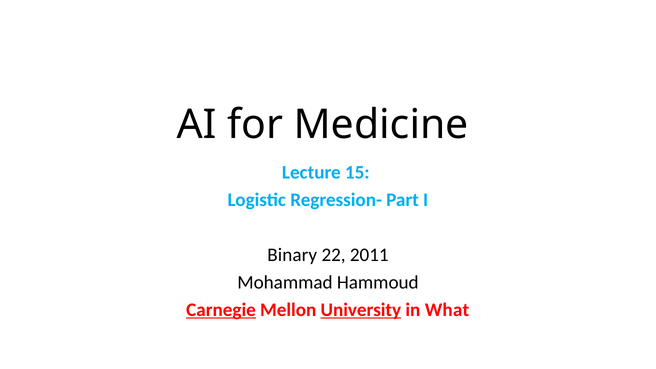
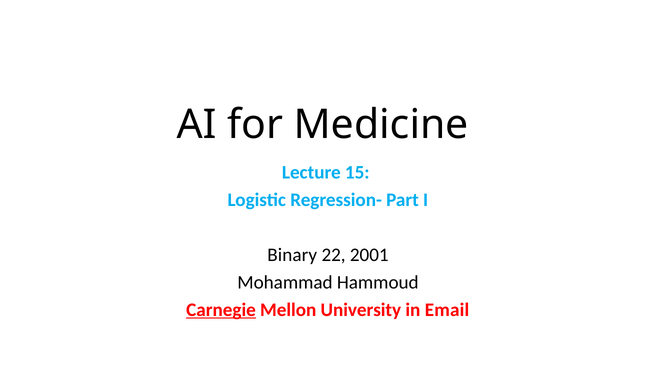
2011: 2011 -> 2001 (369, 255)
University underline: present -> none (361, 310)
What: What -> Email (447, 310)
